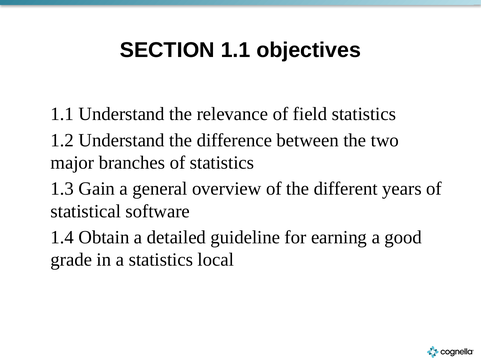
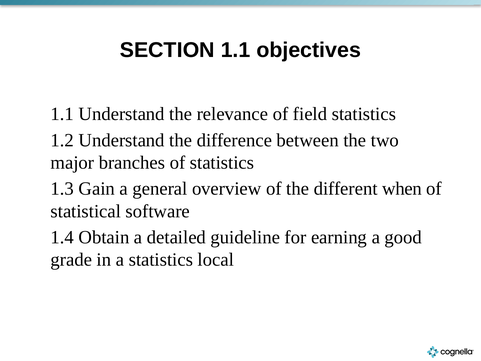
years: years -> when (402, 189)
